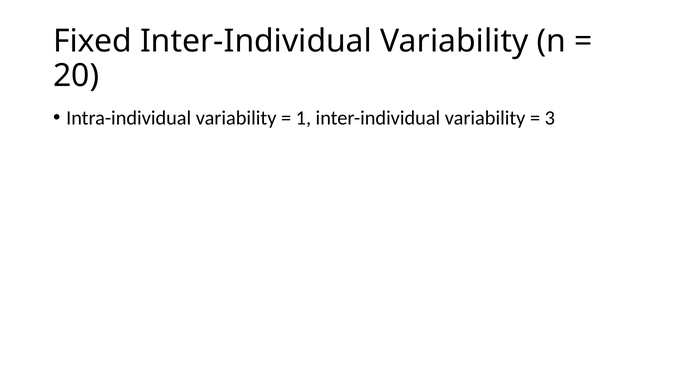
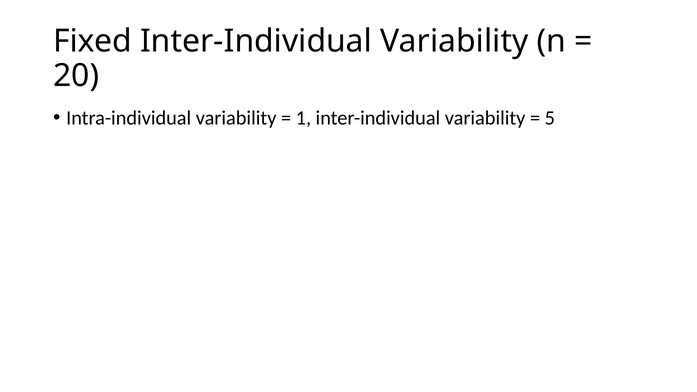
3: 3 -> 5 (550, 118)
